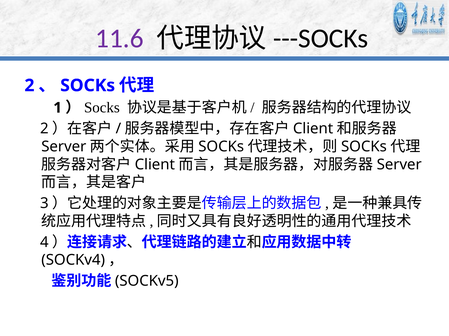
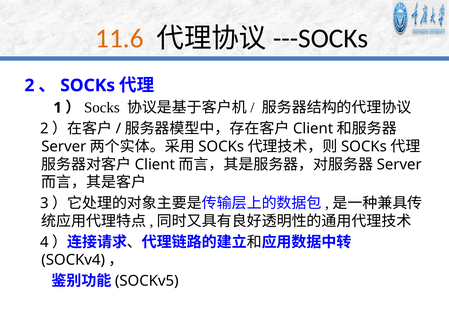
11.6 colour: purple -> orange (119, 38)
